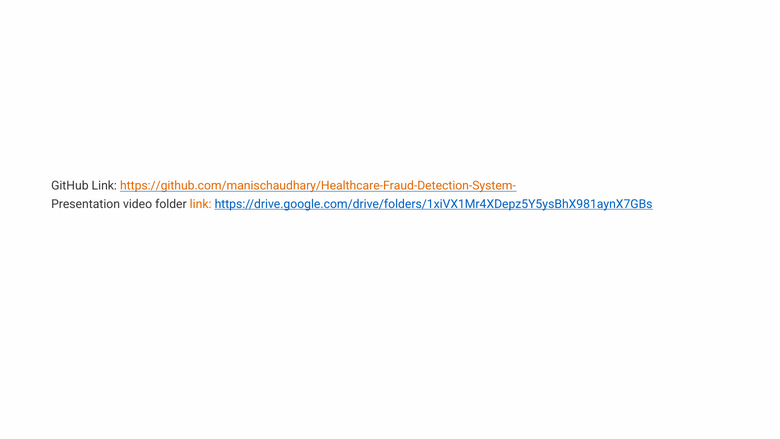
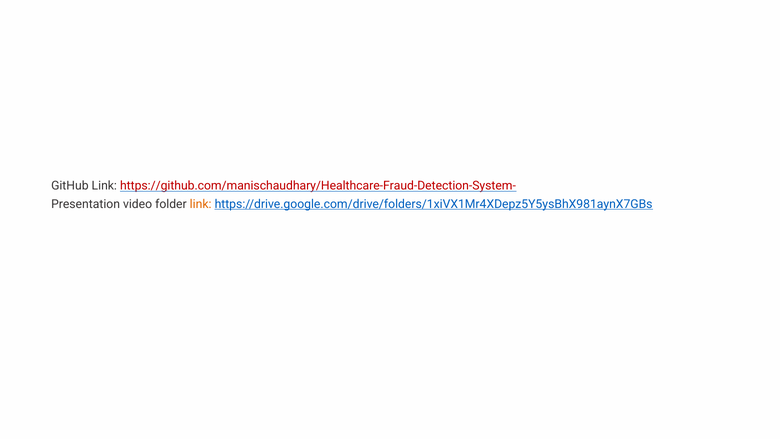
https://github.com/manischaudhary/Healthcare-Fraud-Detection-System- colour: orange -> red (318, 186)
